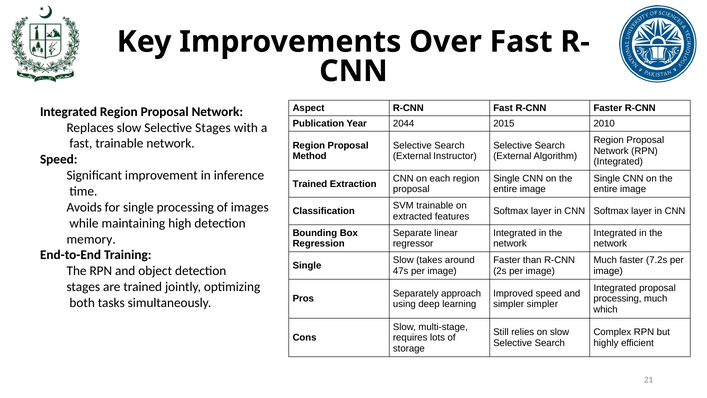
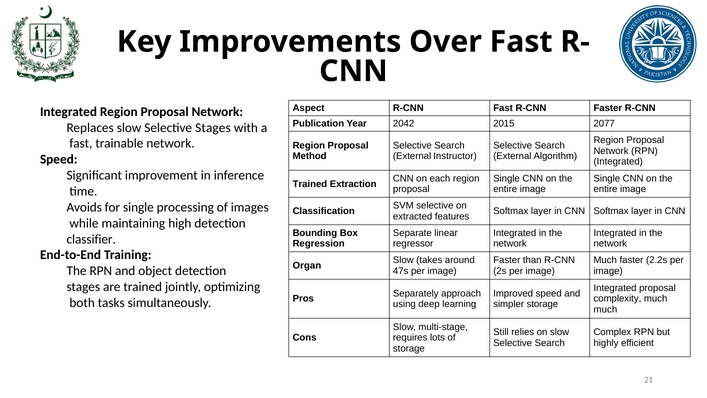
2044: 2044 -> 2042 (404, 124)
2010: 2010 -> 2077 (604, 124)
SVM trainable: trainable -> selective (435, 206)
memory: memory -> classifier (91, 239)
7.2s: 7.2s -> 2.2s (657, 260)
Single: Single -> Organ (307, 265)
processing: processing -> complexity (617, 298)
simpler simpler: simpler -> storage (542, 304)
which: which -> much (605, 309)
